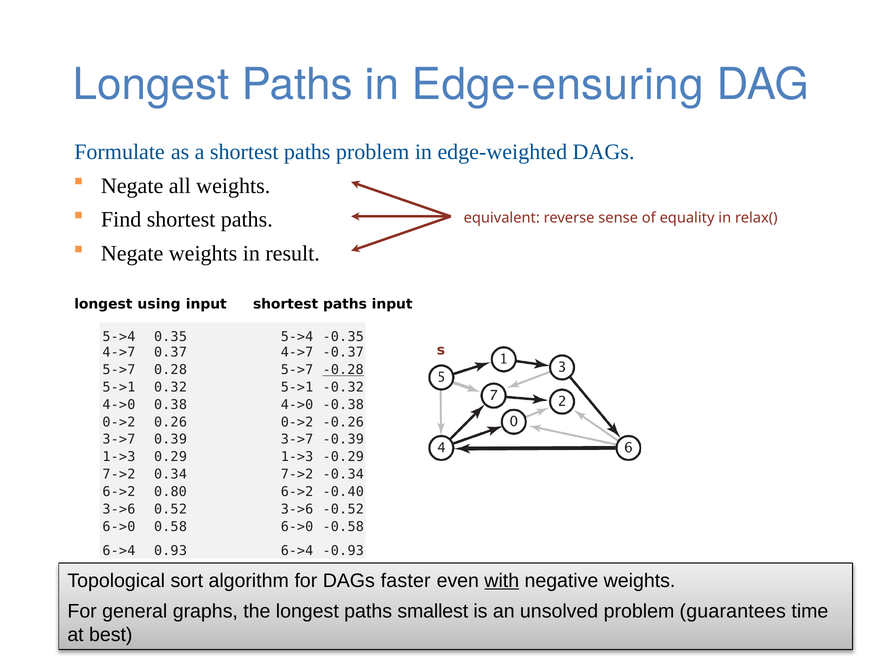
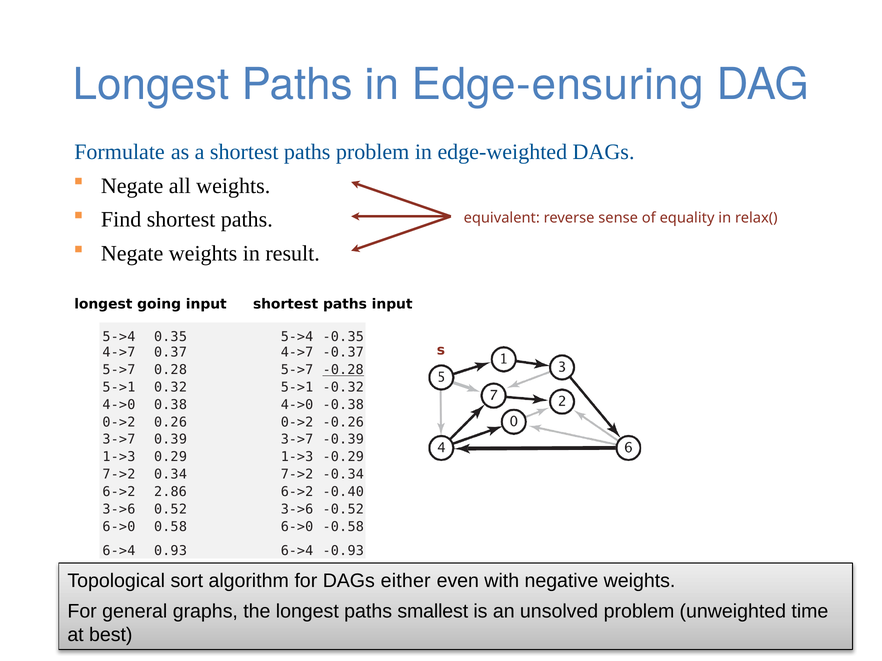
using: using -> going (159, 304)
0.80: 0.80 -> 2.86 (170, 492)
faster: faster -> either (406, 581)
with underline: present -> none (502, 581)
guarantees: guarantees -> unweighted (733, 612)
